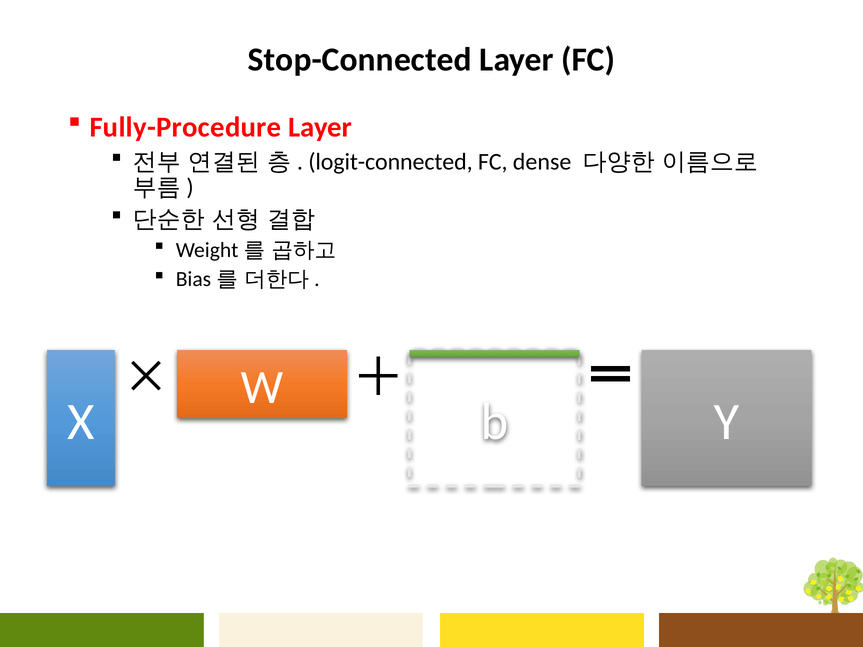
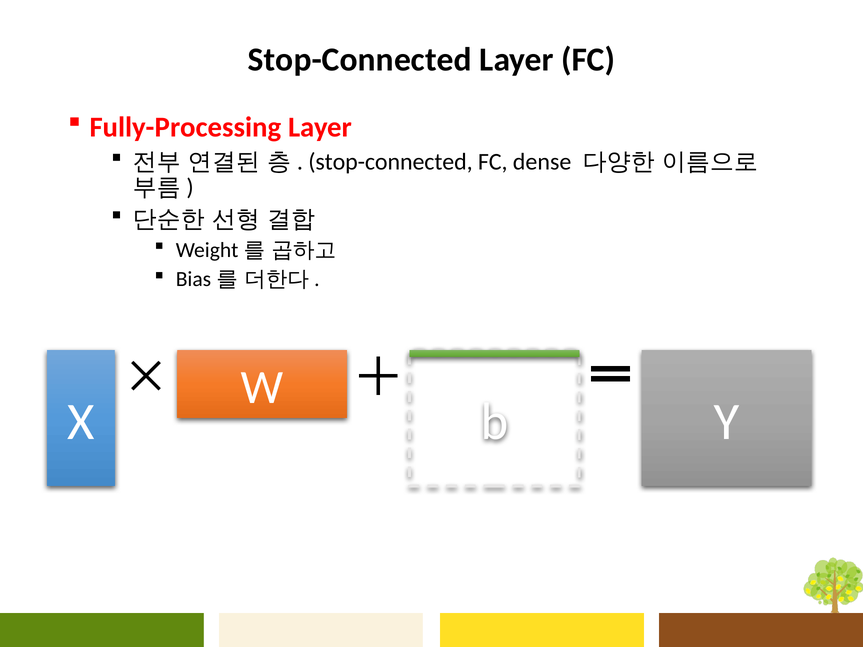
Fully-Procedure: Fully-Procedure -> Fully-Processing (186, 127)
logit-connected: logit-connected -> stop-connected (390, 162)
